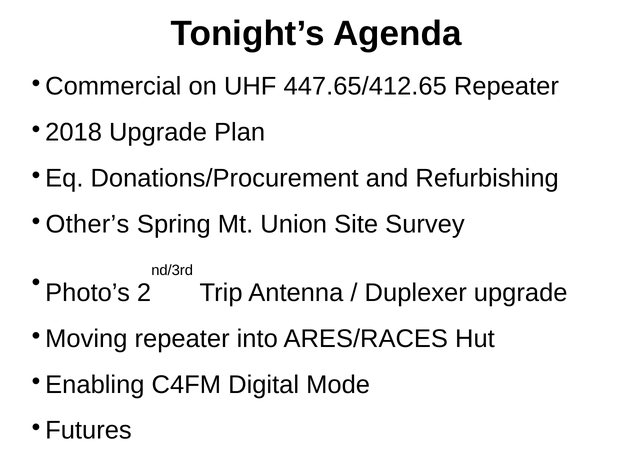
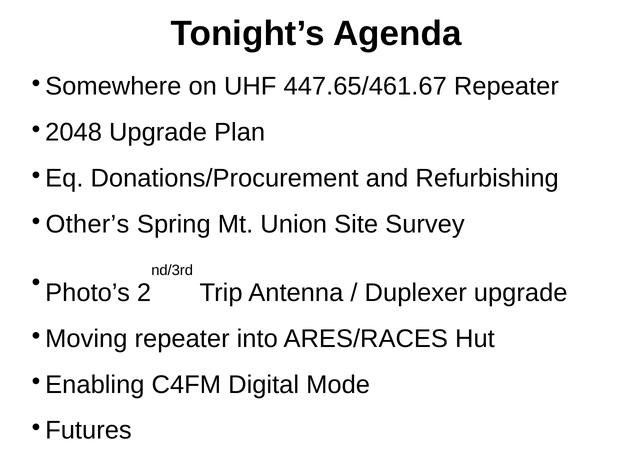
Commercial: Commercial -> Somewhere (113, 86)
447.65/412.65: 447.65/412.65 -> 447.65/461.67 (365, 86)
2018: 2018 -> 2048 (74, 132)
